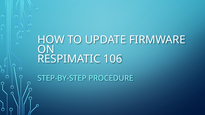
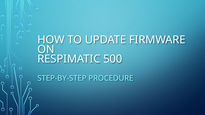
106: 106 -> 500 (113, 59)
